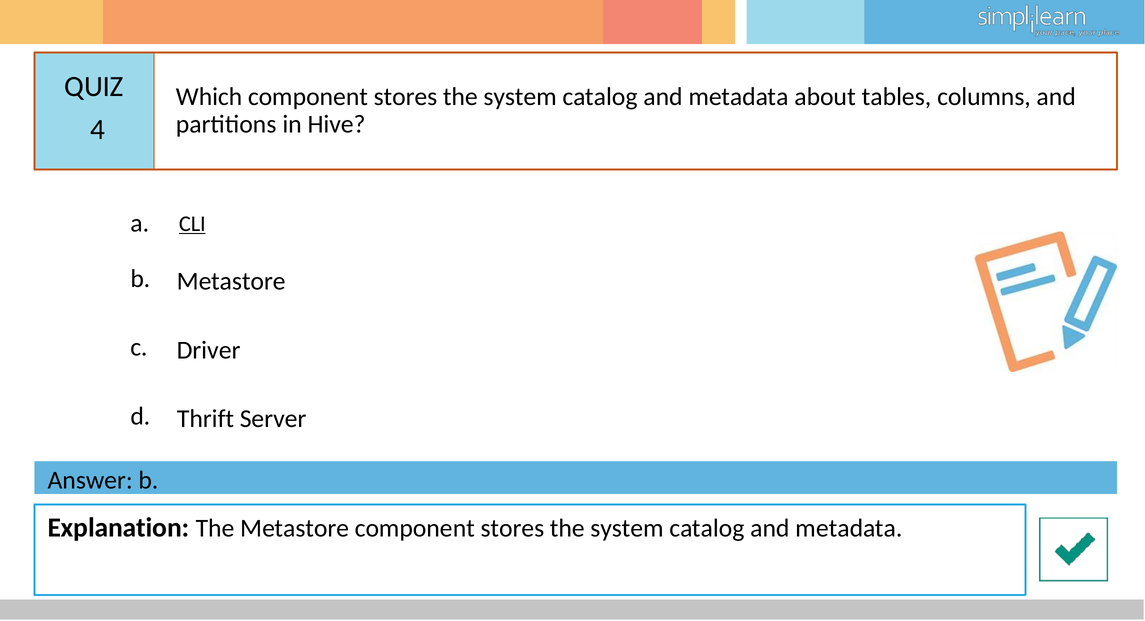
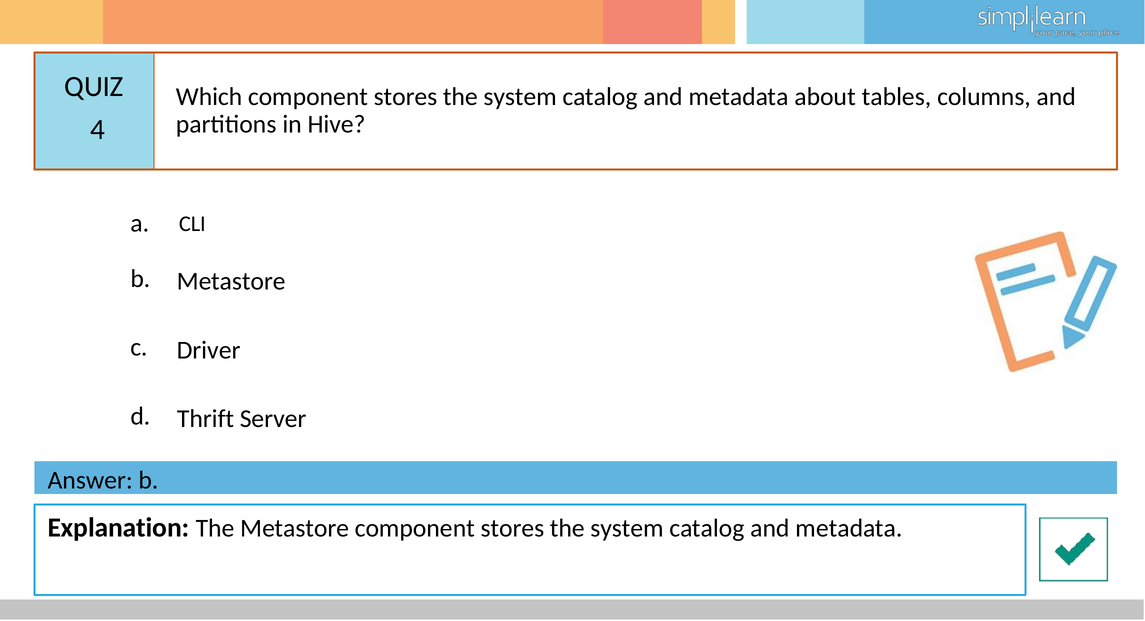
CLI underline: present -> none (192, 224)
